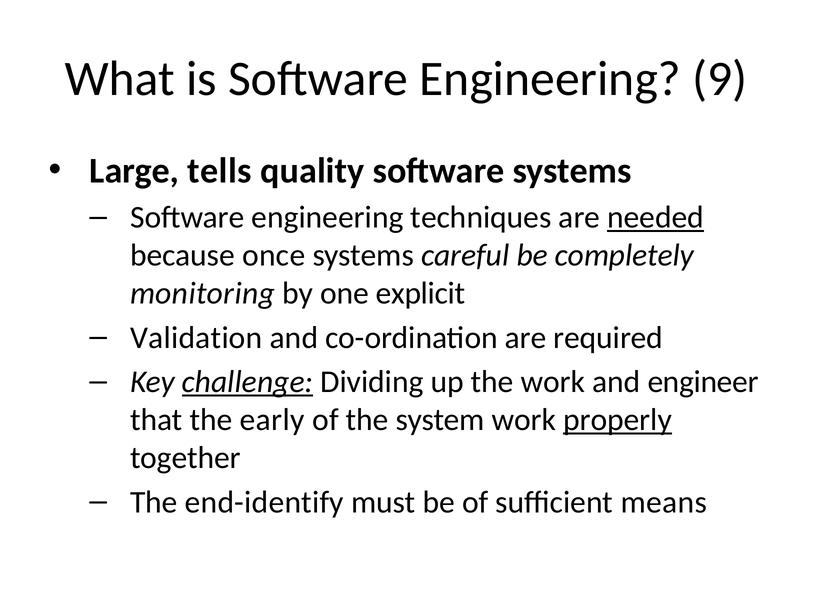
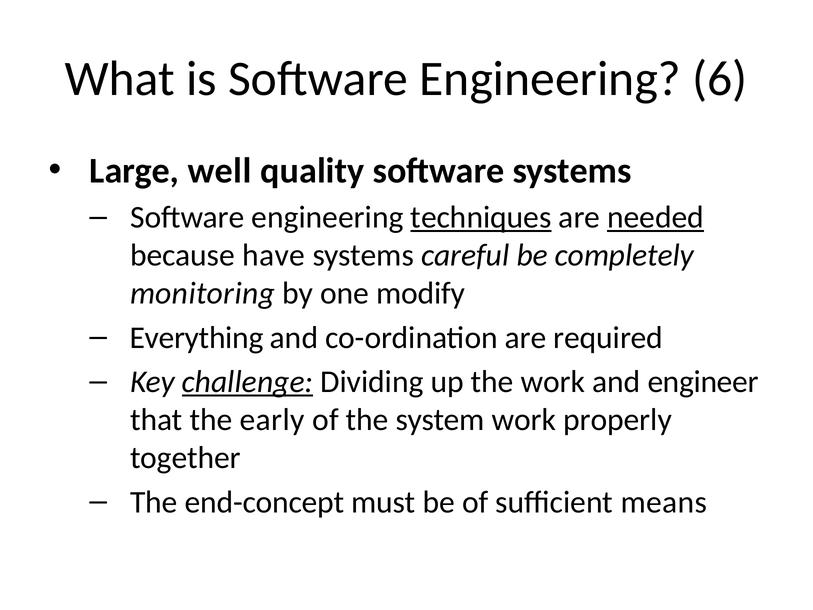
9: 9 -> 6 (720, 79)
tells: tells -> well (220, 171)
techniques underline: none -> present (481, 217)
once: once -> have (274, 255)
explicit: explicit -> modify (421, 293)
Validation: Validation -> Everything (197, 337)
properly underline: present -> none (618, 420)
end-identify: end-identify -> end-concept (264, 502)
